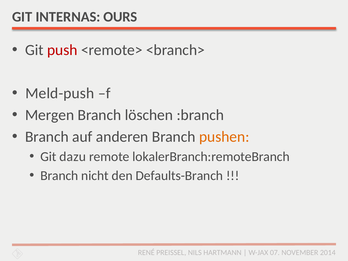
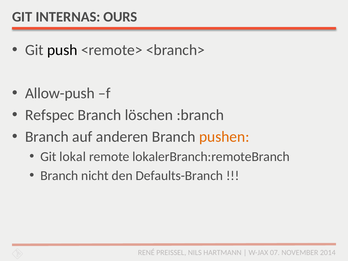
push colour: red -> black (62, 50)
Meld-push: Meld-push -> Allow-push (60, 93)
Mergen: Mergen -> Refspec (50, 115)
dazu: dazu -> lokal (73, 157)
